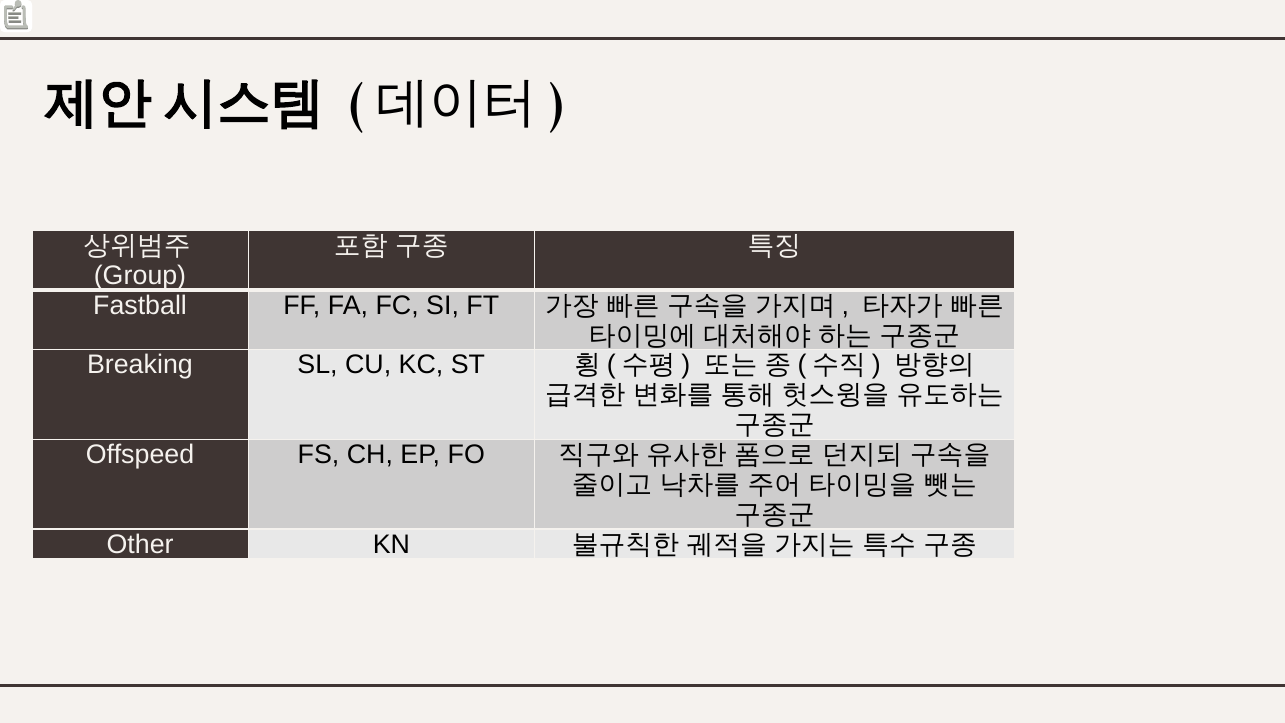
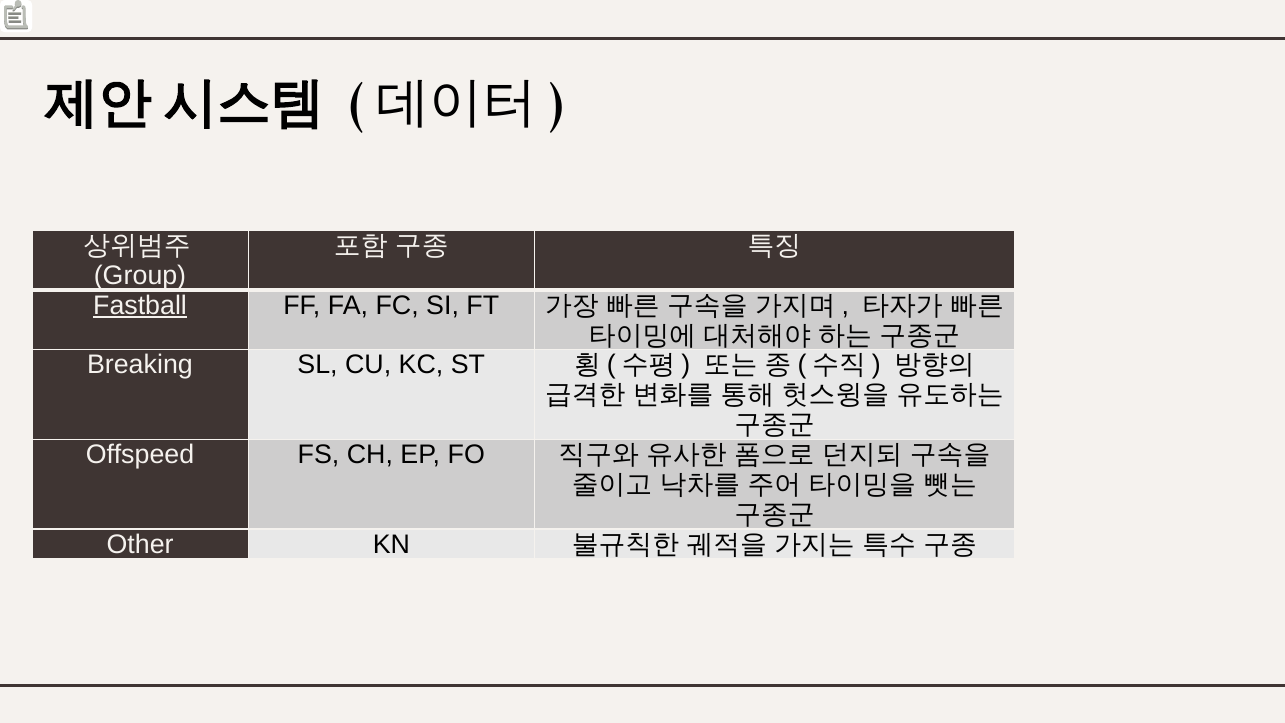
Fastball underline: none -> present (140, 305)
